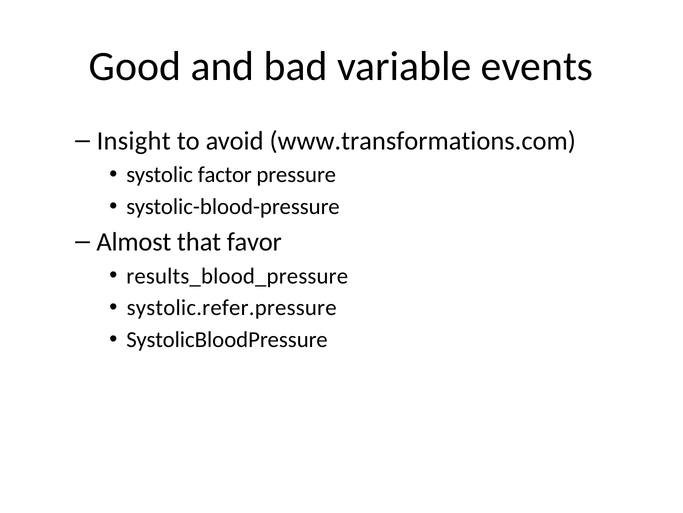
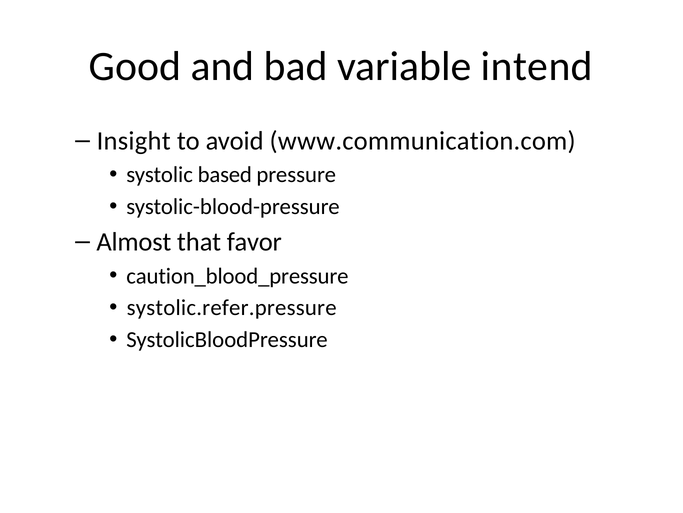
events: events -> intend (537, 66)
www.transformations.com: www.transformations.com -> www.communication.com (423, 141)
factor: factor -> based (225, 175)
results_blood_pressure: results_blood_pressure -> caution_blood_pressure (237, 276)
